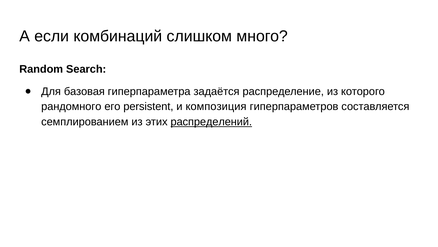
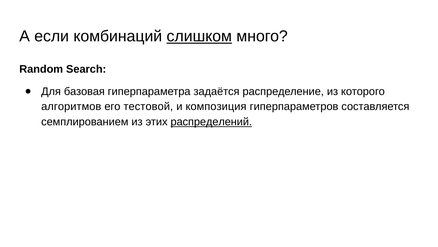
слишком underline: none -> present (199, 36)
рандомного: рандомного -> алгоритмов (71, 106)
persistent: persistent -> тестовой (148, 106)
